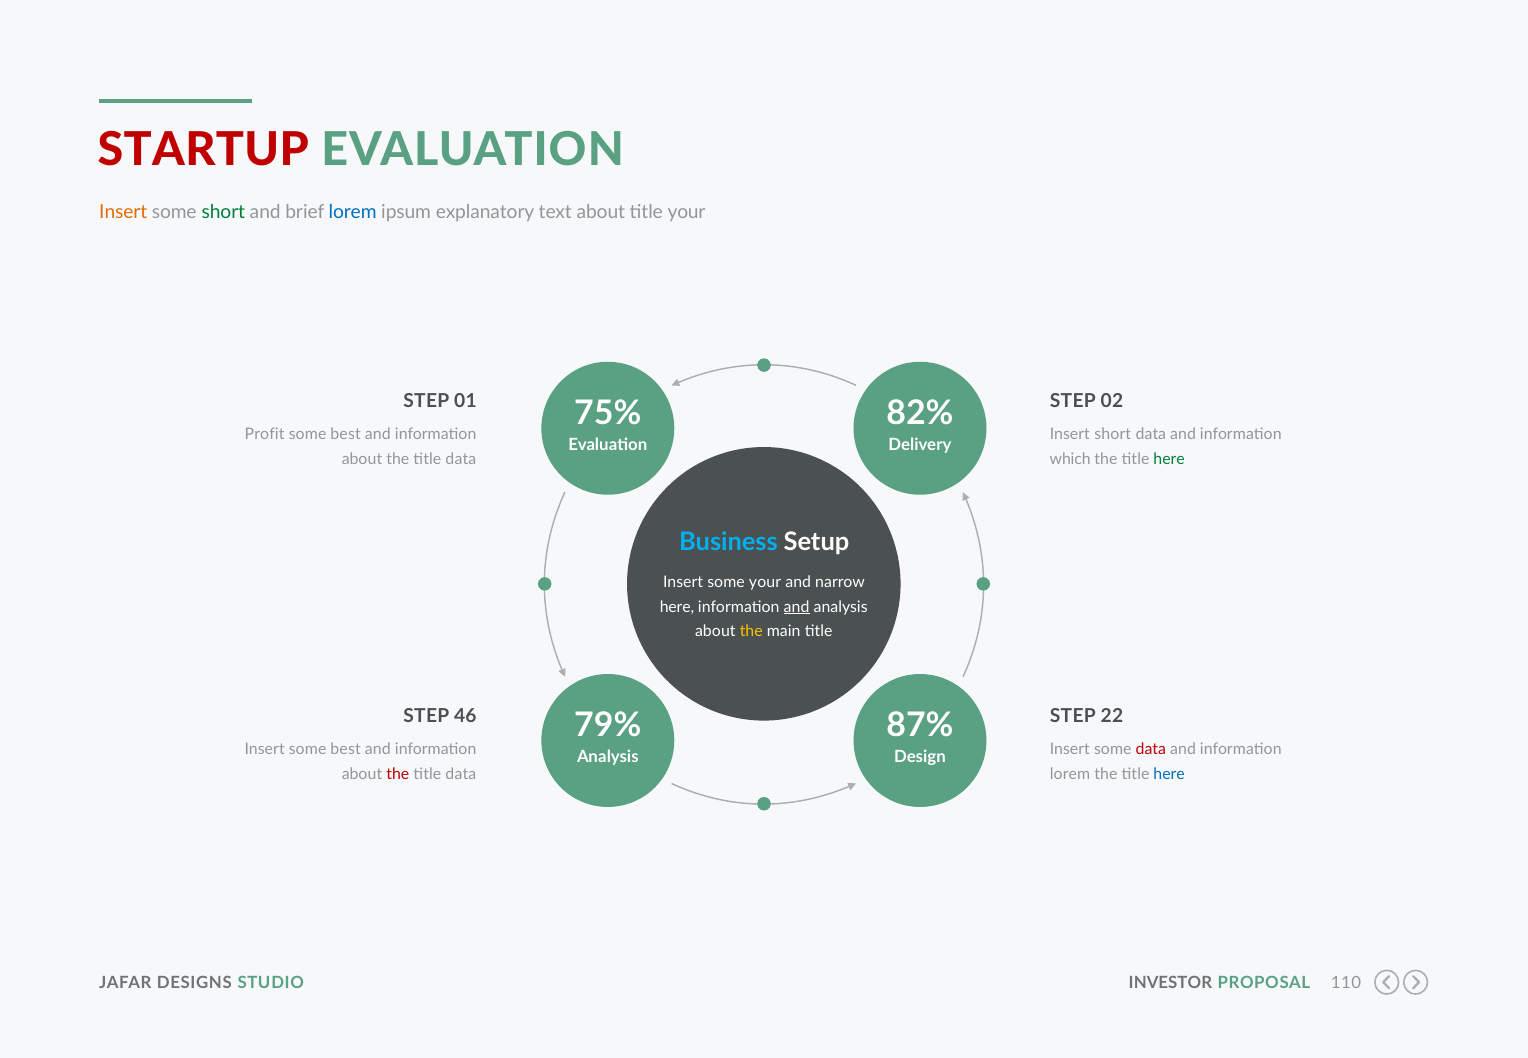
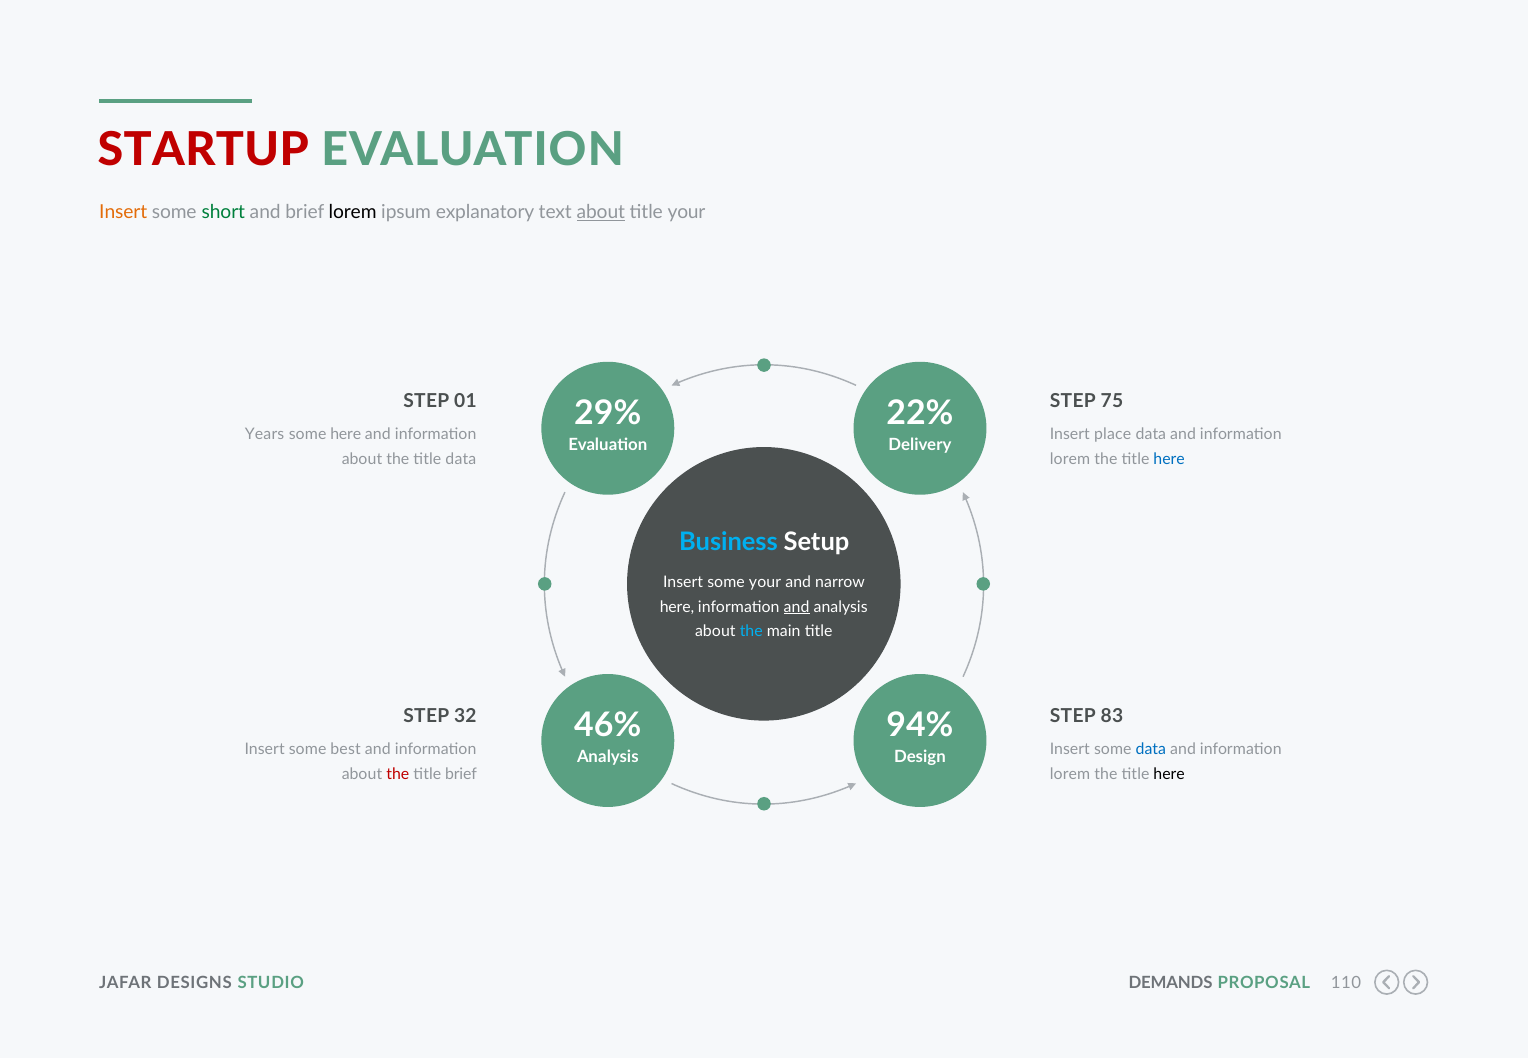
lorem colour: blue -> black (353, 213)
about underline: none -> present (601, 213)
02: 02 -> 75 (1112, 401)
75%: 75% -> 29% (608, 414)
82%: 82% -> 22% (920, 414)
Profit: Profit -> Years (265, 434)
best: best -> here (346, 434)
Insert short: short -> place (1113, 434)
which: which -> lorem (1070, 459)
here colour: green -> blue (1169, 459)
the colour: yellow -> light blue (751, 631)
46: 46 -> 32 (465, 716)
22: 22 -> 83 (1112, 716)
79%: 79% -> 46% (608, 725)
87%: 87% -> 94% (920, 725)
data colour: red -> blue (1151, 749)
data: data -> brief (461, 774)
here colour: blue -> black (1169, 774)
INVESTOR: INVESTOR -> DEMANDS (1171, 983)
